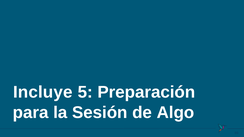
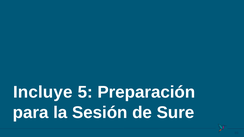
Algo: Algo -> Sure (175, 113)
